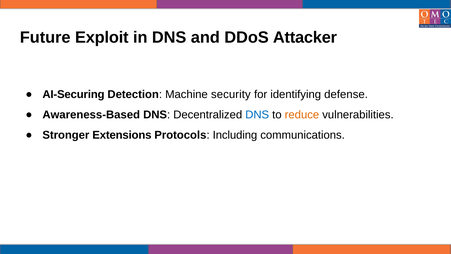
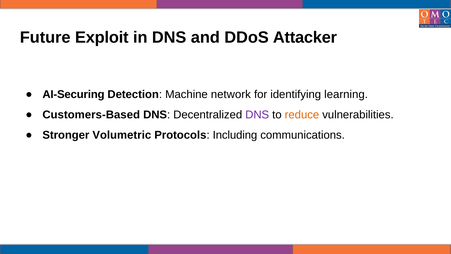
security: security -> network (231, 94)
defense: defense -> learning (346, 94)
Awareness-Based: Awareness-Based -> Customers-Based (91, 115)
DNS colour: blue -> purple (257, 115)
Extensions: Extensions -> Volumetric (122, 135)
